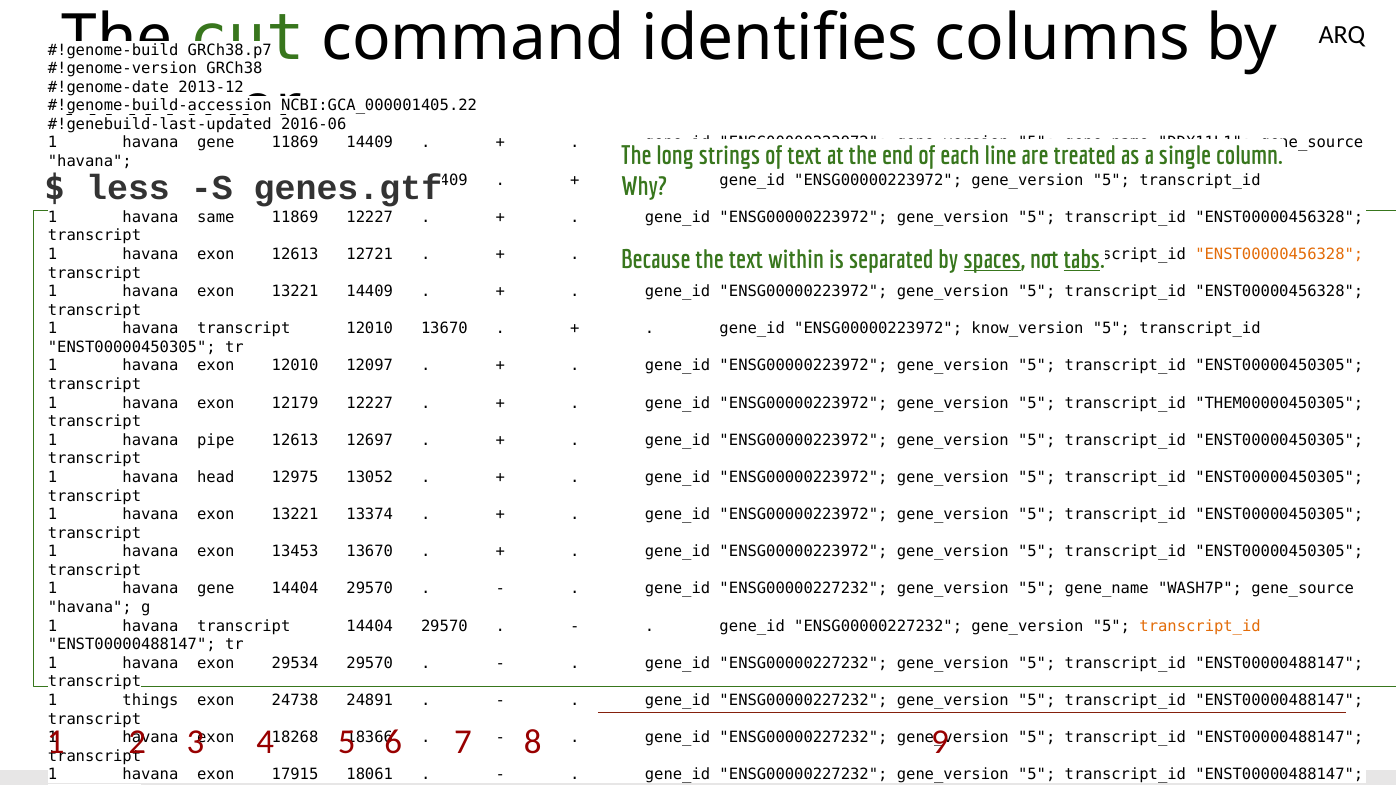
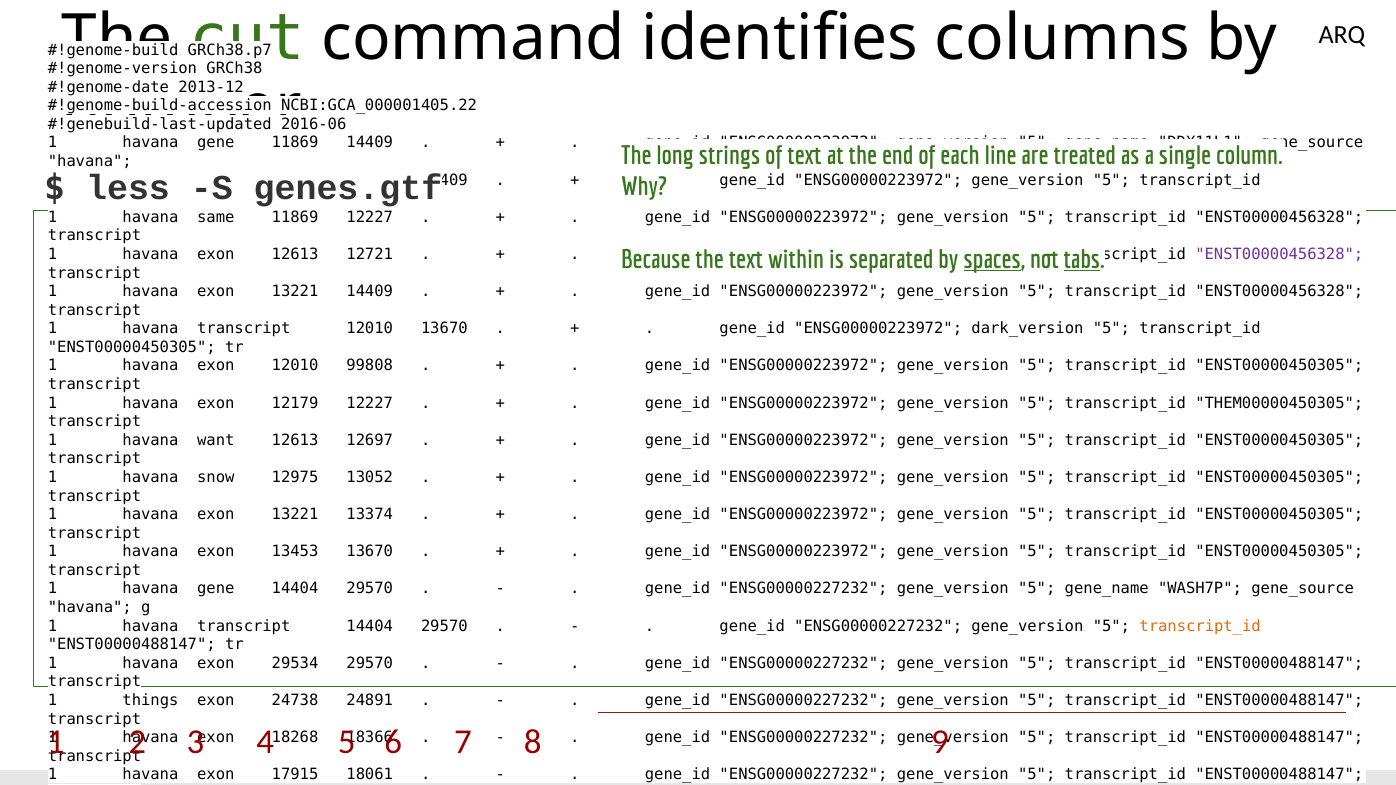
ENST00000456328 colour: orange -> purple (1279, 254)
know_version: know_version -> dark_version (1027, 329)
12097: 12097 -> 99808 (370, 366)
pipe: pipe -> want (216, 440)
head: head -> snow (216, 477)
